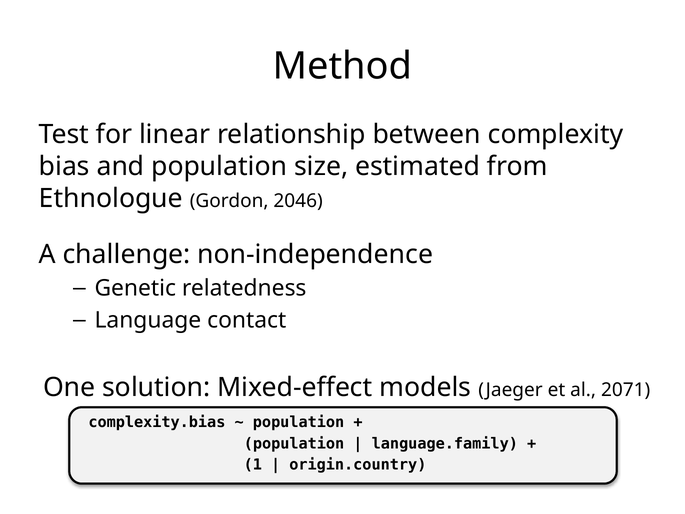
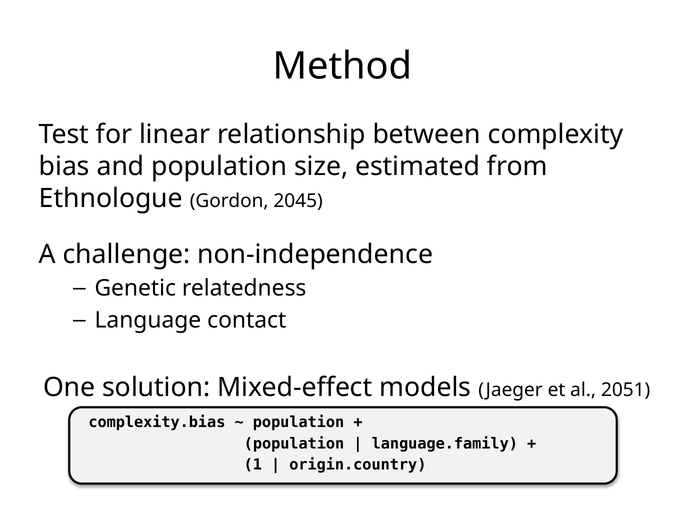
2046: 2046 -> 2045 (298, 201)
2071: 2071 -> 2051 (626, 390)
